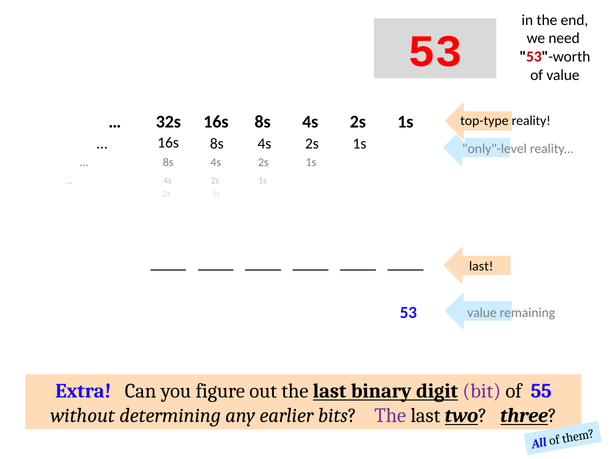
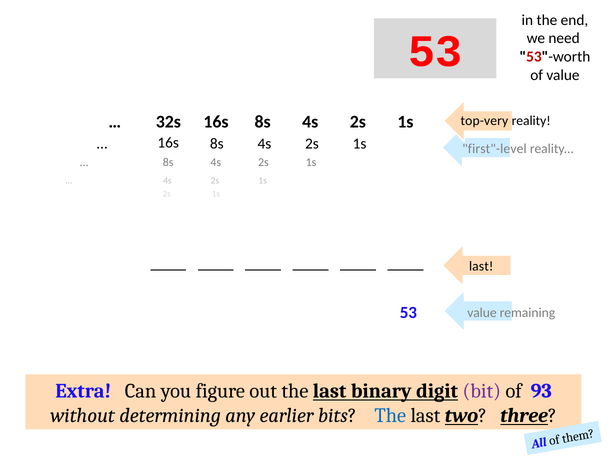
top-type: top-type -> top-very (484, 121)
only"-level: only"-level -> first"-level (494, 149)
55: 55 -> 93 (541, 391)
The colour: purple -> blue (390, 415)
